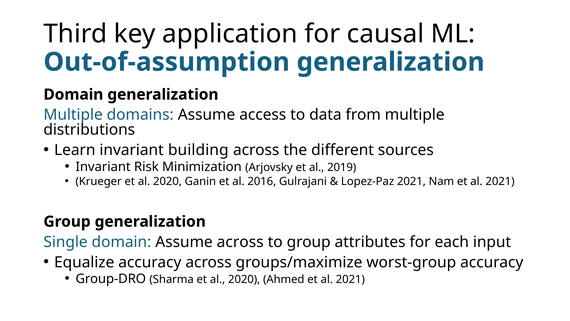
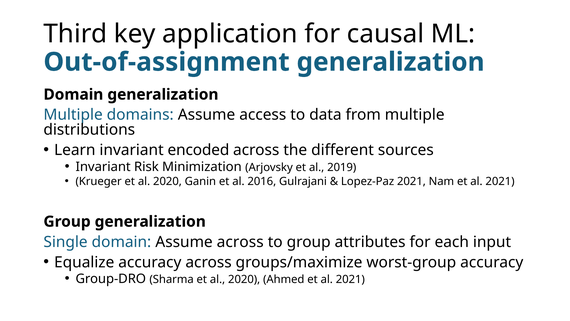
Out-of-assumption: Out-of-assumption -> Out-of-assignment (167, 62)
building: building -> encoded (198, 150)
